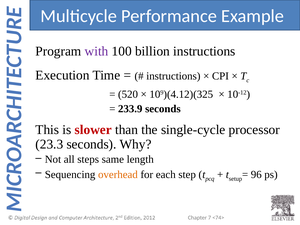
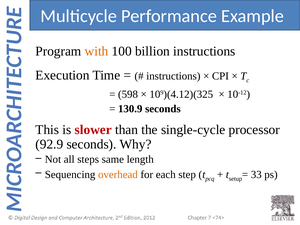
with colour: purple -> orange (97, 51)
520: 520 -> 598 (128, 94)
233.9: 233.9 -> 130.9 (130, 109)
23.3: 23.3 -> 92.9 (49, 144)
96: 96 -> 33 (256, 175)
